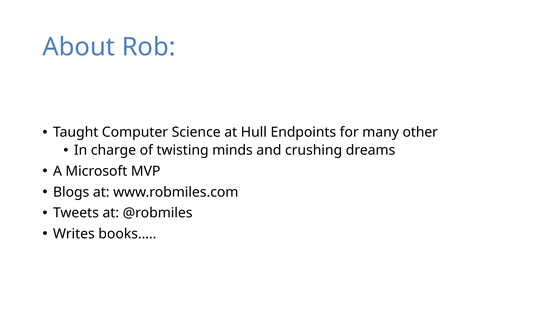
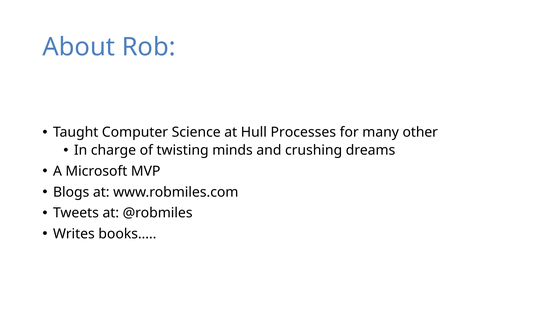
Endpoints: Endpoints -> Processes (303, 132)
